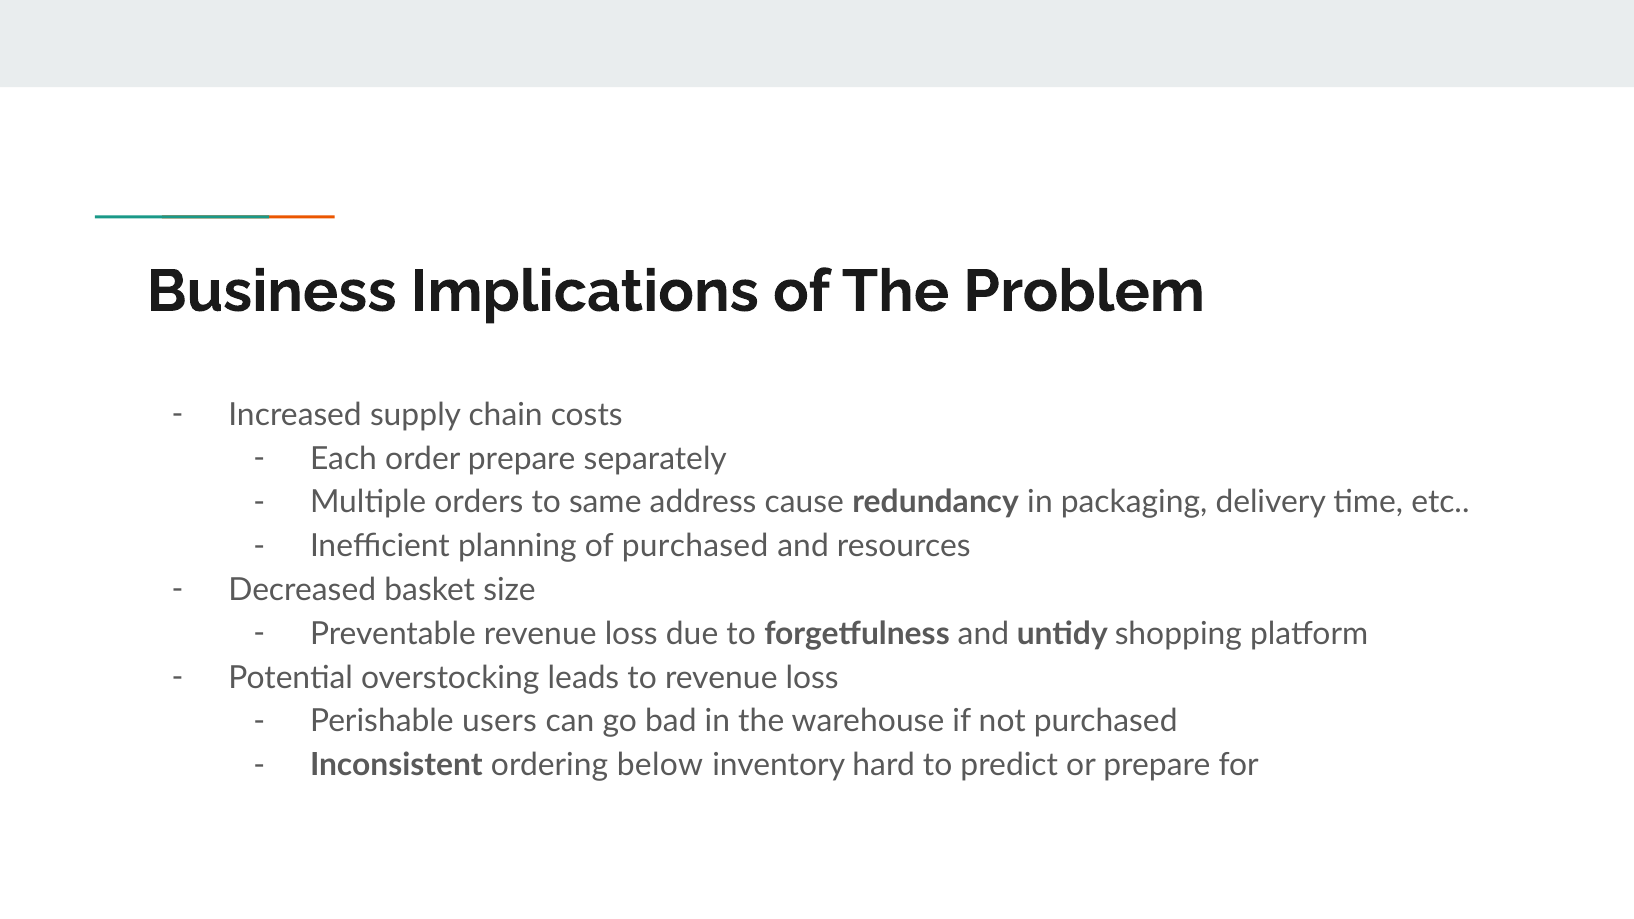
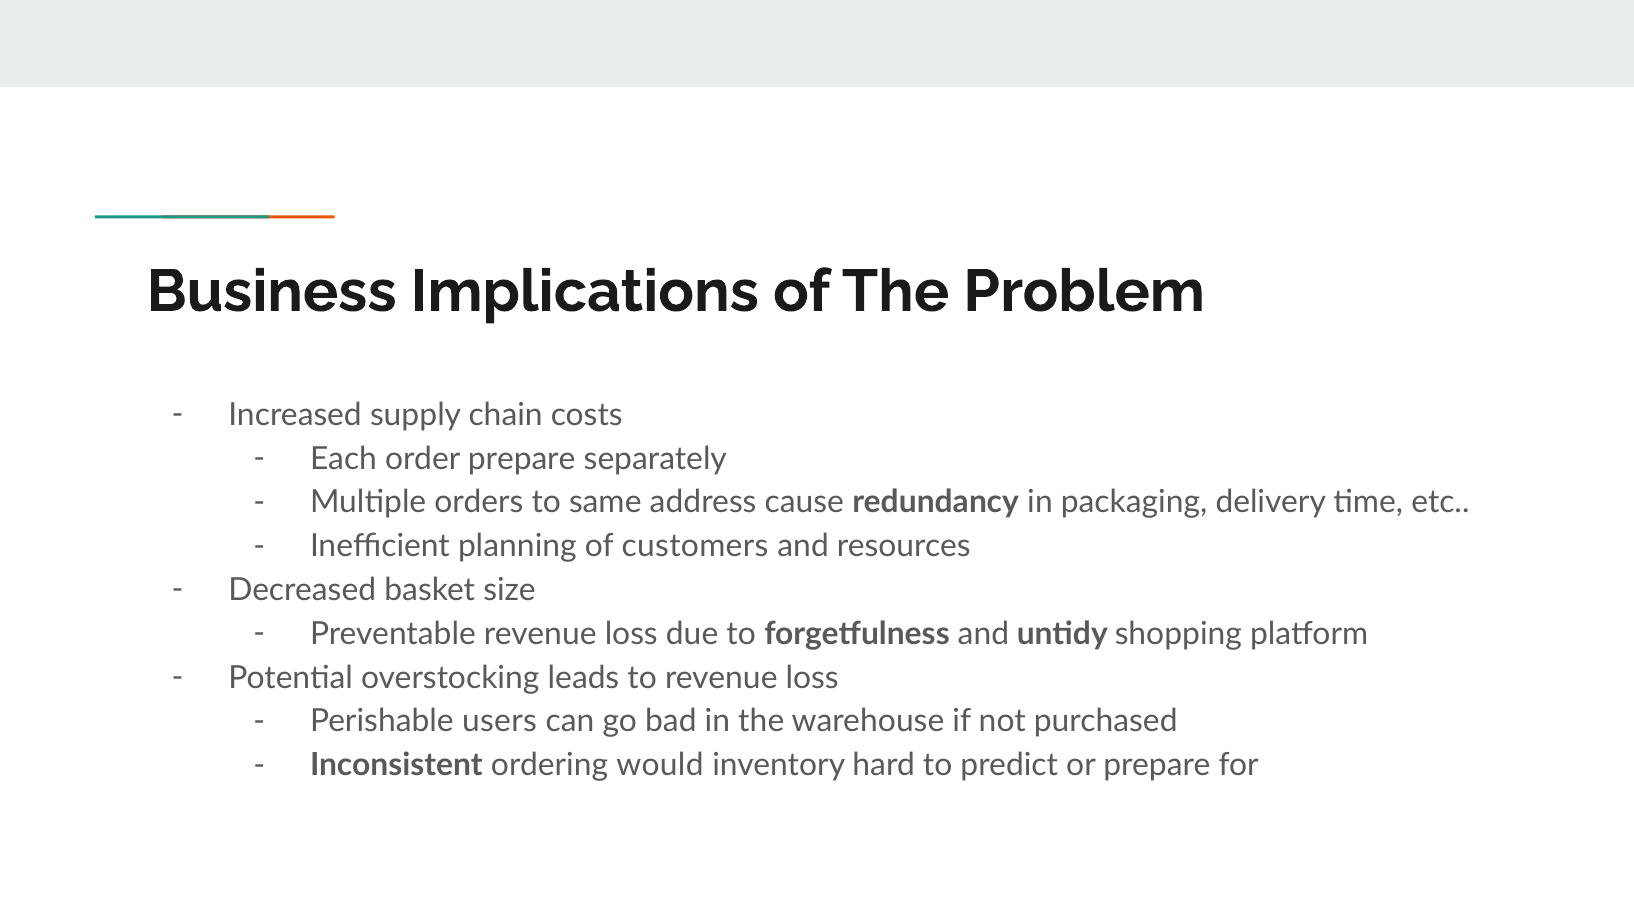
of purchased: purchased -> customers (695, 546)
below: below -> would (660, 765)
